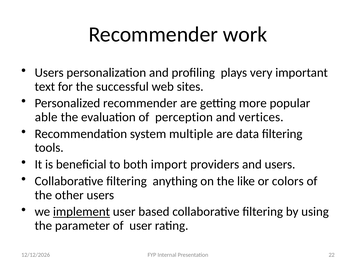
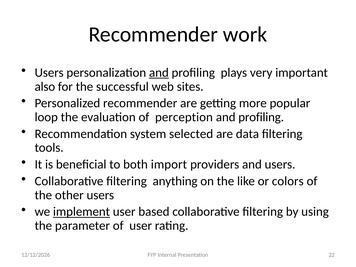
and underline: none -> present (159, 73)
text: text -> also (45, 87)
able: able -> loop (46, 117)
vertices: vertices -> profiling (261, 117)
multiple: multiple -> selected (191, 134)
